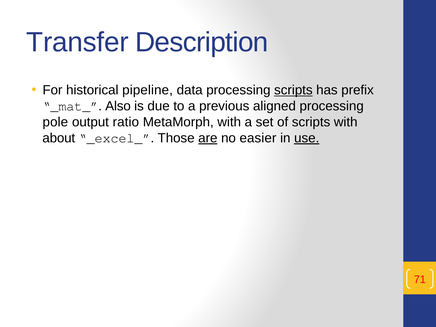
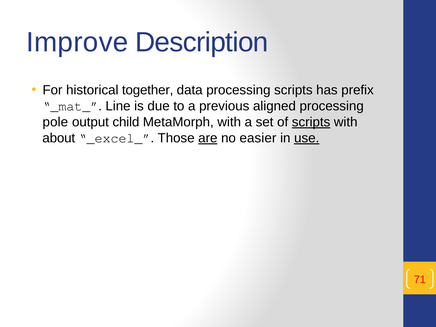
Transfer: Transfer -> Improve (77, 42)
pipeline: pipeline -> together (148, 90)
scripts underline: present -> none (293, 90)
Also: Also -> Line (118, 106)
ratio: ratio -> child (126, 122)
scripts underline: none -> present (311, 122)
